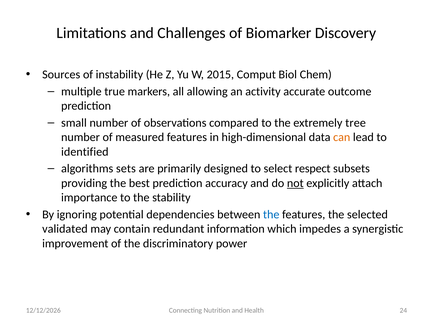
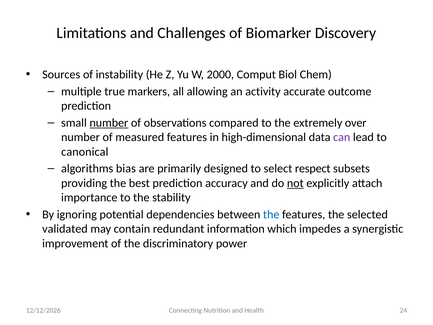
2015: 2015 -> 2000 (220, 75)
number underline: none -> present (109, 123)
tree: tree -> over (356, 123)
can colour: orange -> purple (342, 137)
identified: identified -> canonical (85, 152)
sets: sets -> bias (126, 169)
